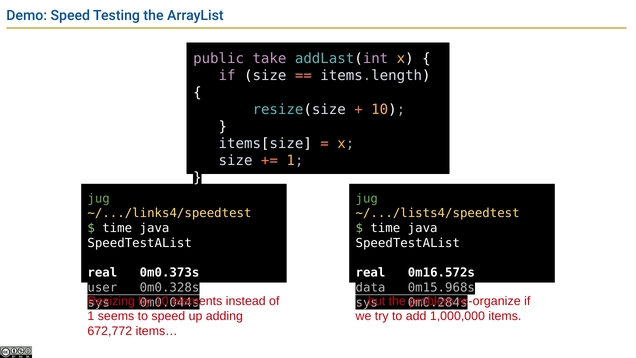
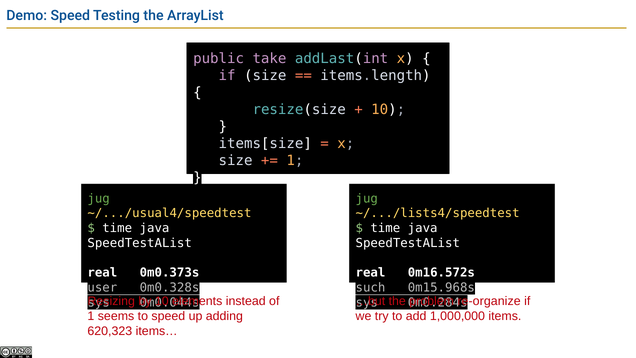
~/.../links4/speedtest: ~/.../links4/speedtest -> ~/.../usual4/speedtest (170, 213)
data: data -> such (371, 287)
672,772: 672,772 -> 620,323 (110, 331)
